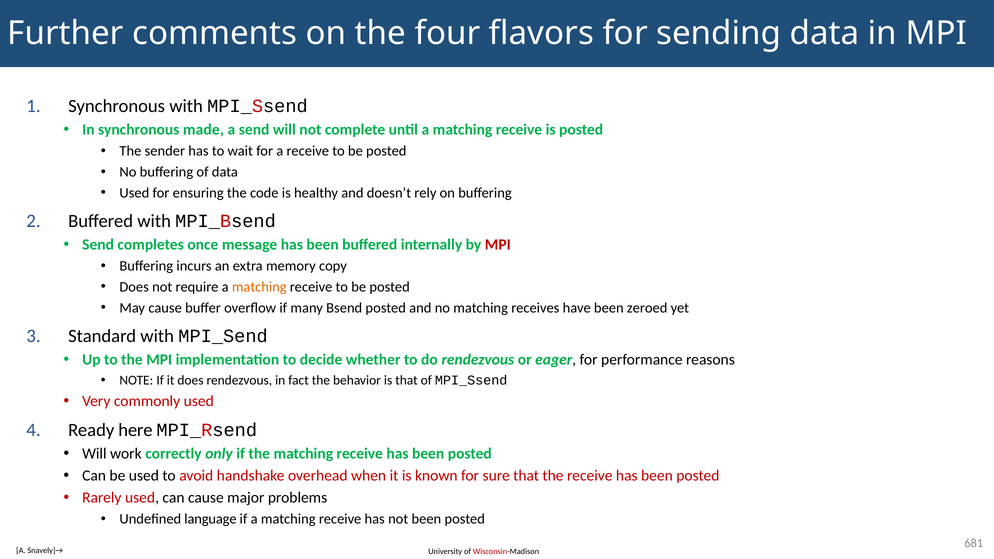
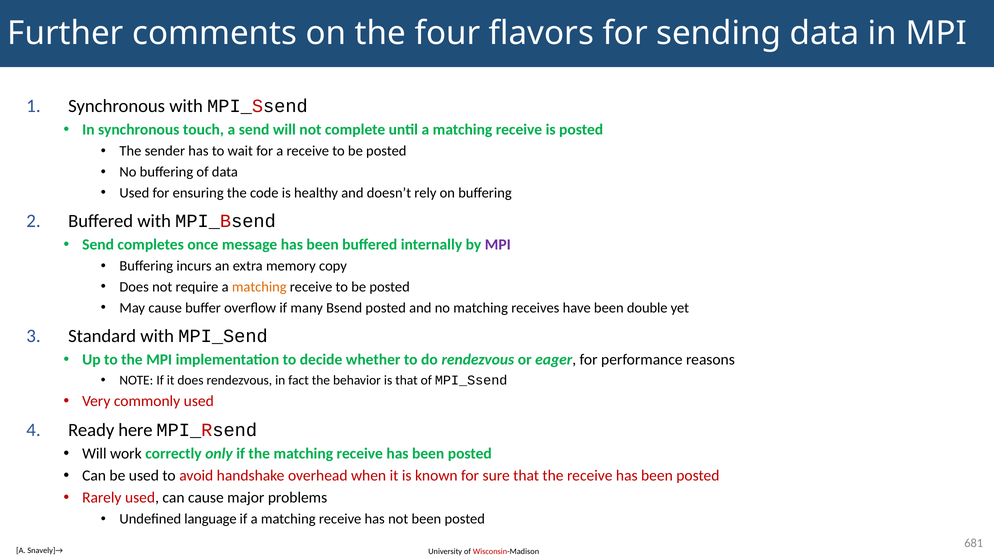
made: made -> touch (203, 130)
MPI colour: red -> purple (498, 245)
zeroed: zeroed -> double (647, 308)
